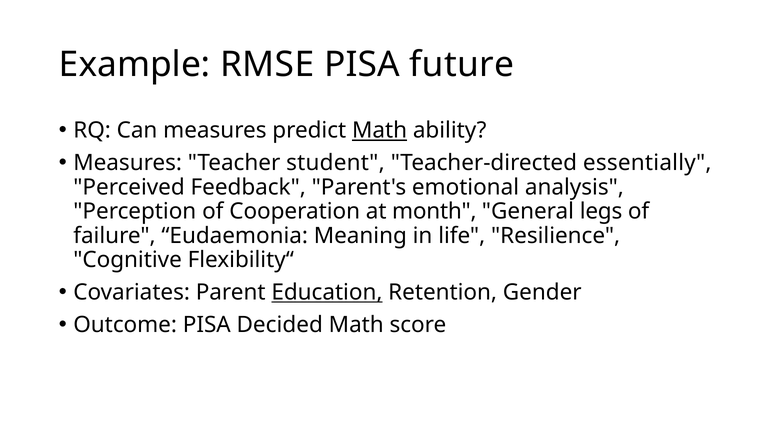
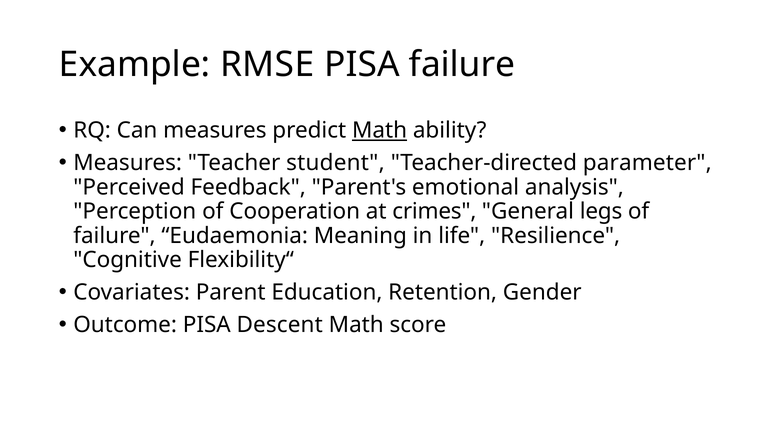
PISA future: future -> failure (462, 65)
essentially: essentially -> parameter (647, 163)
month: month -> crimes (434, 212)
Education underline: present -> none (327, 293)
Decided: Decided -> Descent (280, 325)
